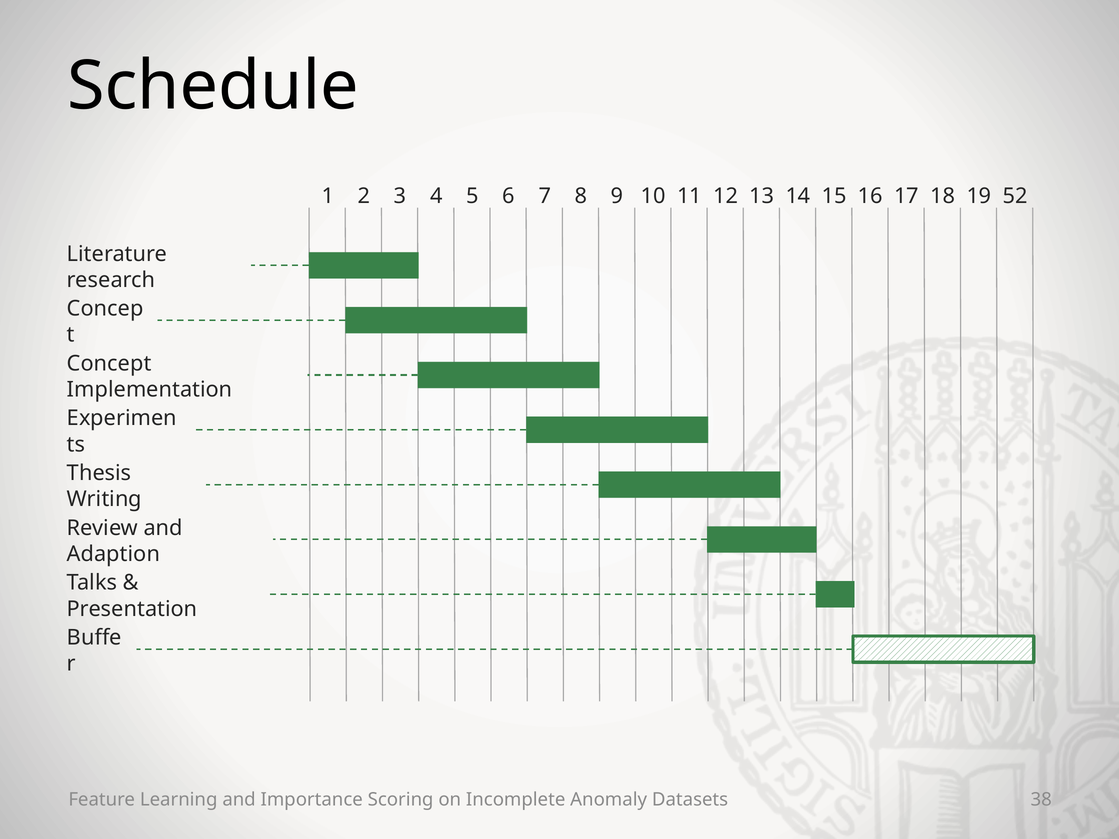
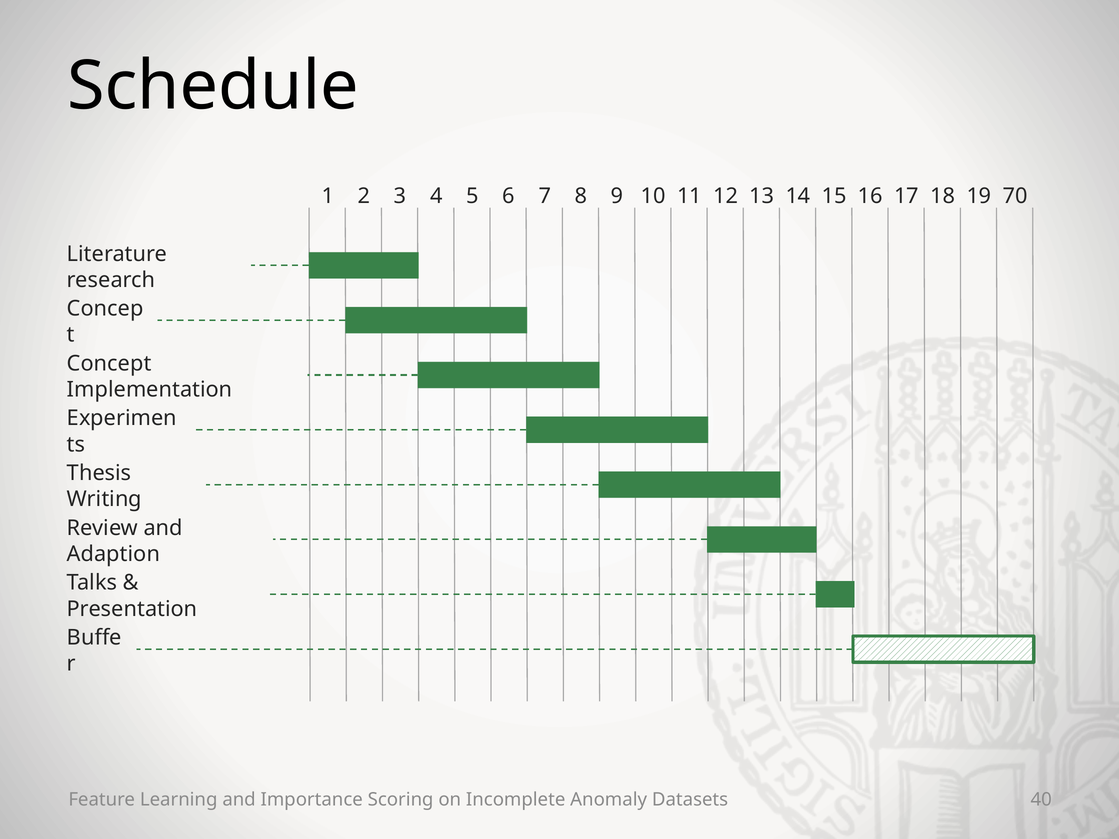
52: 52 -> 70 (1015, 196)
38: 38 -> 40 (1041, 800)
